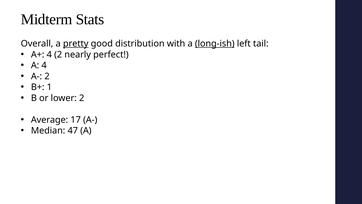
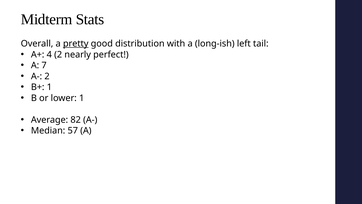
long-ish underline: present -> none (215, 44)
A 4: 4 -> 7 (44, 65)
lower 2: 2 -> 1 (82, 98)
17: 17 -> 82 (76, 120)
47: 47 -> 57 (73, 130)
